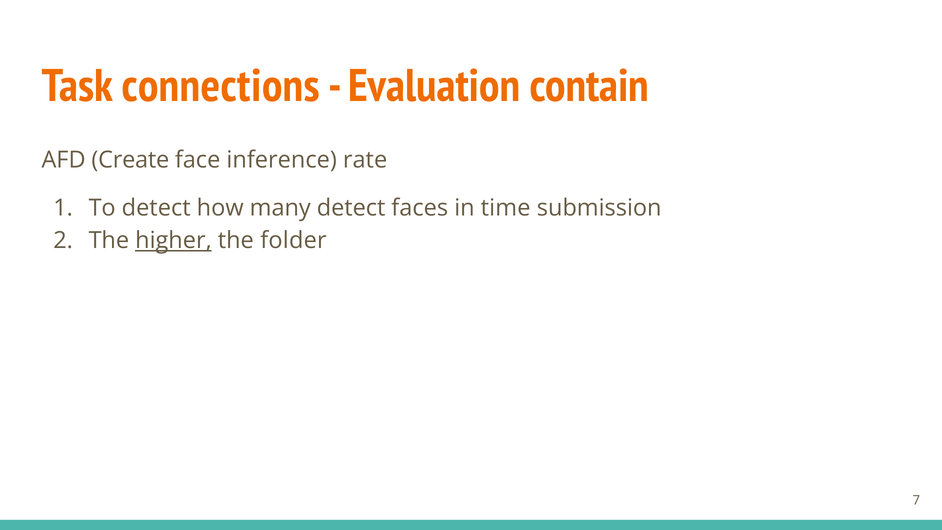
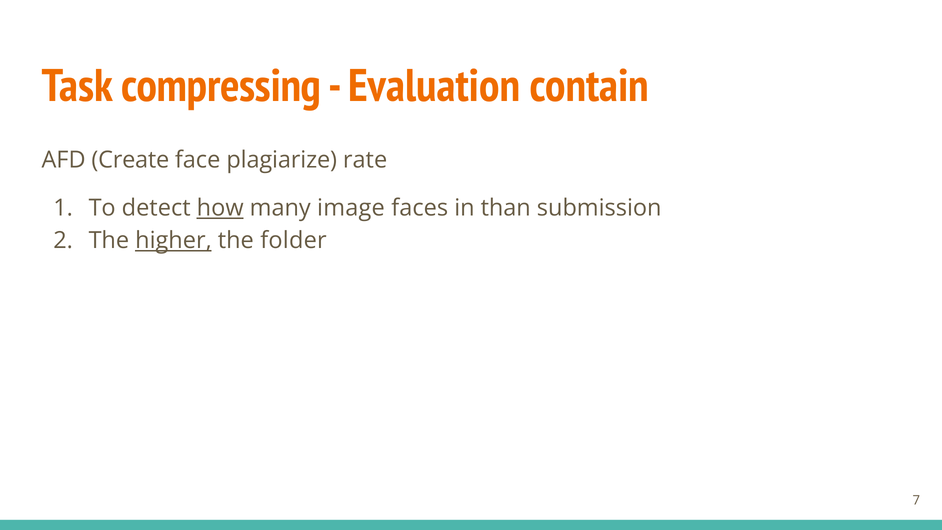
connections: connections -> compressing (221, 86)
inference: inference -> plagiarize (282, 160)
how underline: none -> present (220, 208)
many detect: detect -> image (351, 208)
time: time -> than (506, 208)
